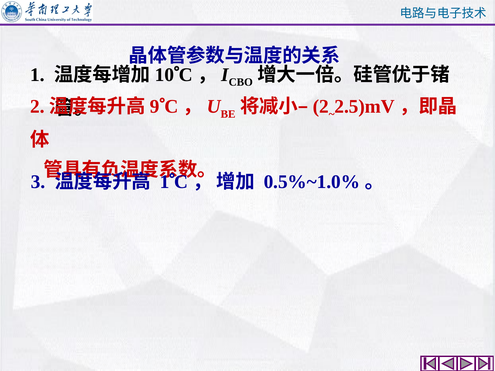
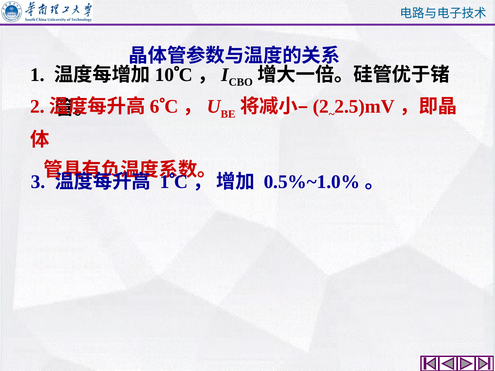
9: 9 -> 6 (155, 107)
